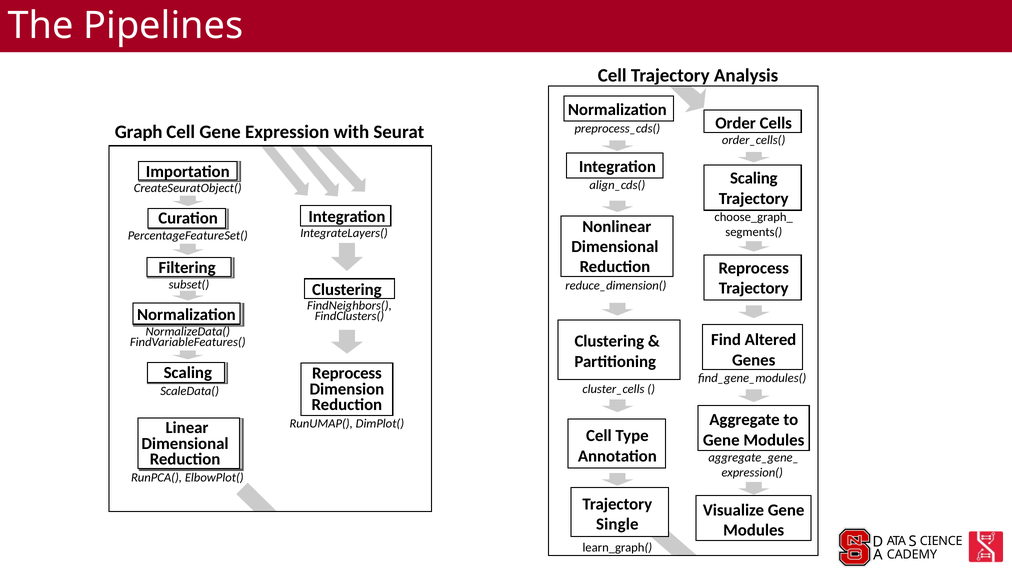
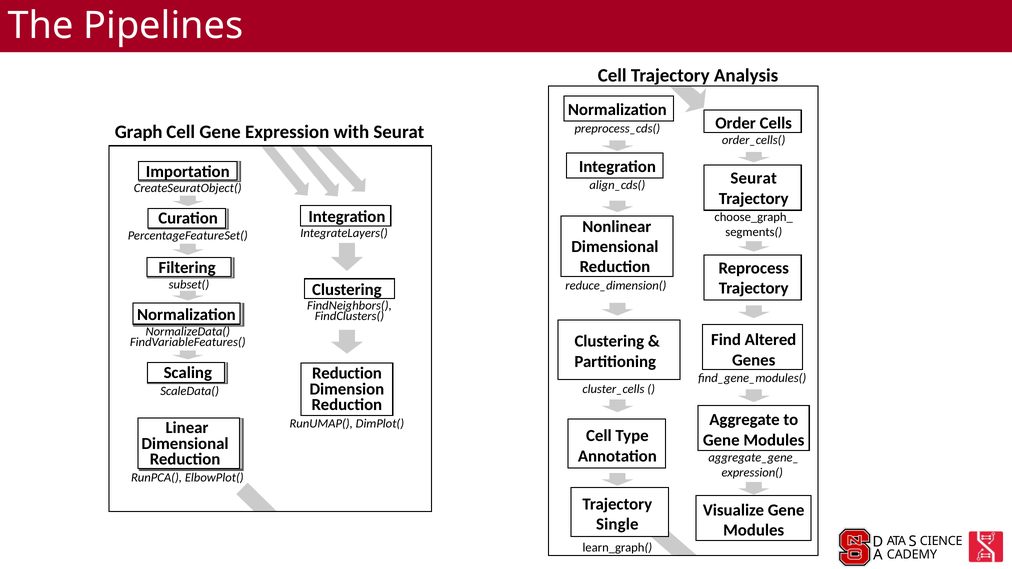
Scaling: Scaling -> Seurat (754, 178)
Reprocess: Reprocess -> Reduction (347, 373)
